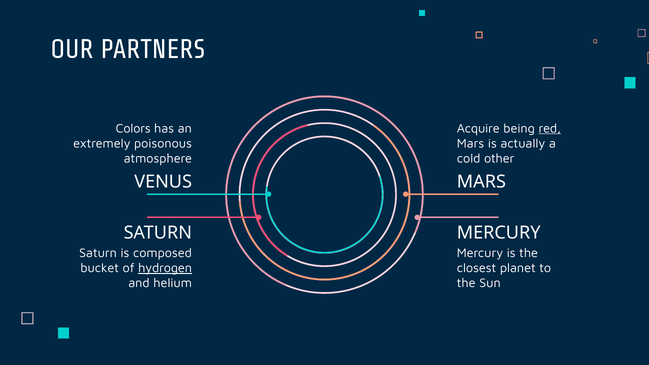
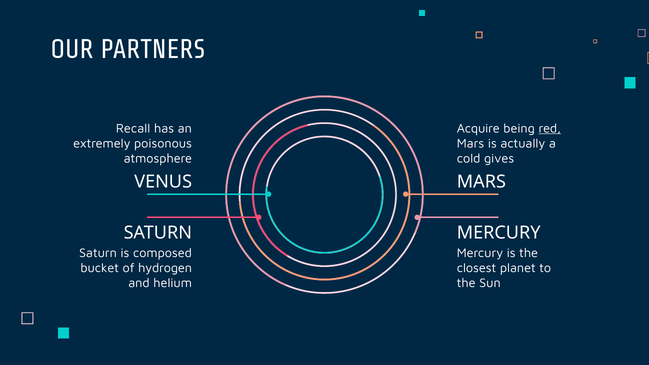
Colors: Colors -> Recall (133, 128)
other: other -> gives (499, 159)
hydrogen underline: present -> none (165, 268)
